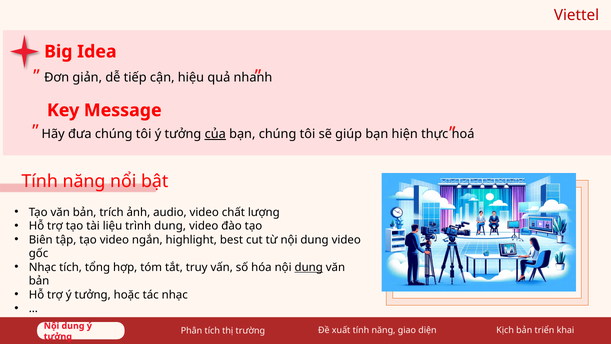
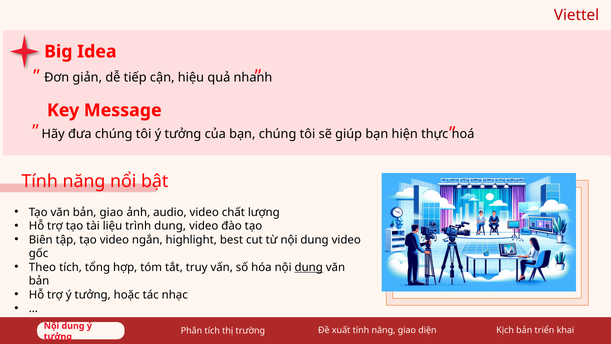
của underline: present -> none (215, 134)
bản trích: trích -> giao (111, 212)
Nhạc: Nhạc -> Theo (42, 267)
